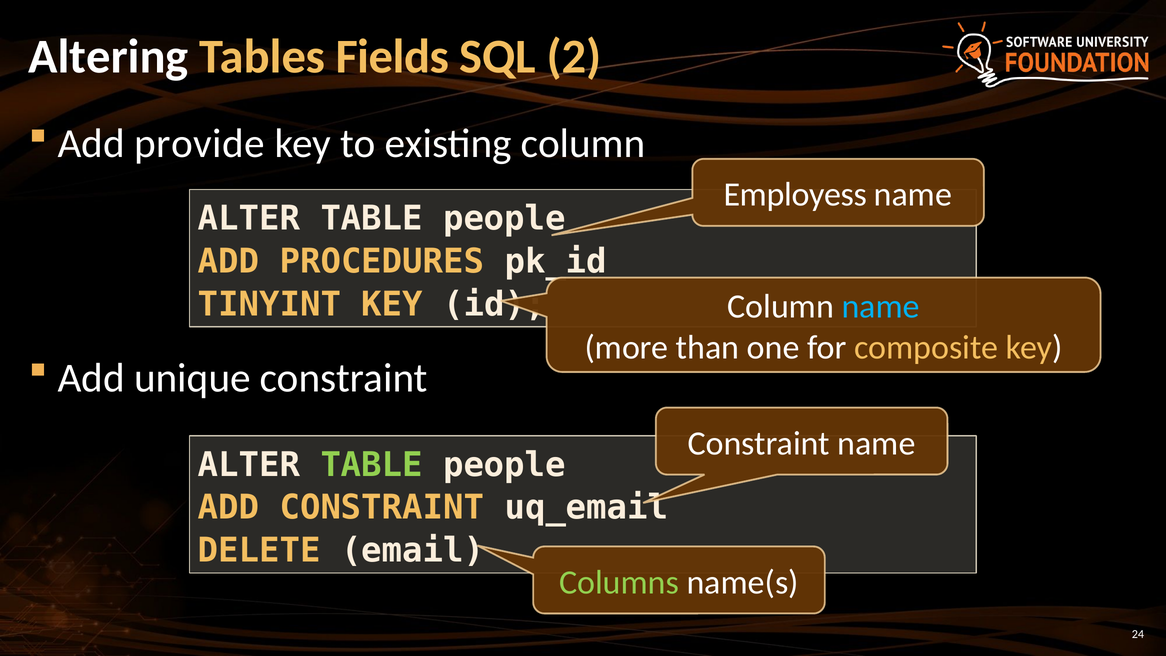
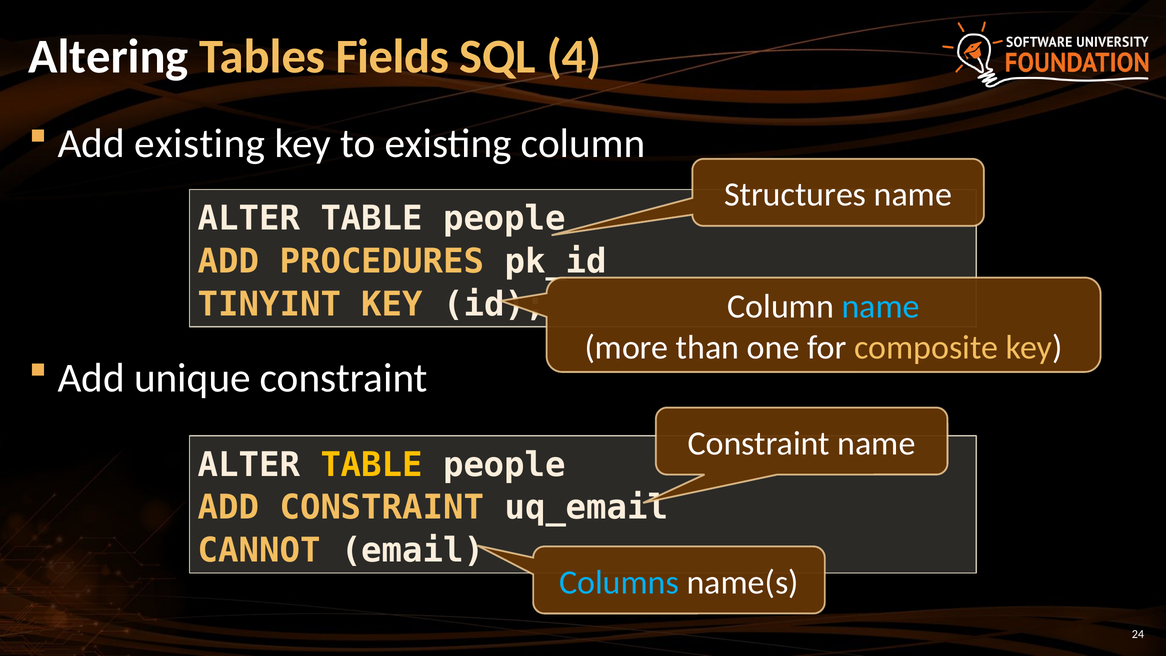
2: 2 -> 4 (574, 57)
Add provide: provide -> existing (200, 144)
Employess: Employess -> Structures (795, 195)
TABLE colour: light green -> yellow (372, 465)
DELETE: DELETE -> CANNOT (259, 551)
Columns colour: light green -> light blue (619, 582)
